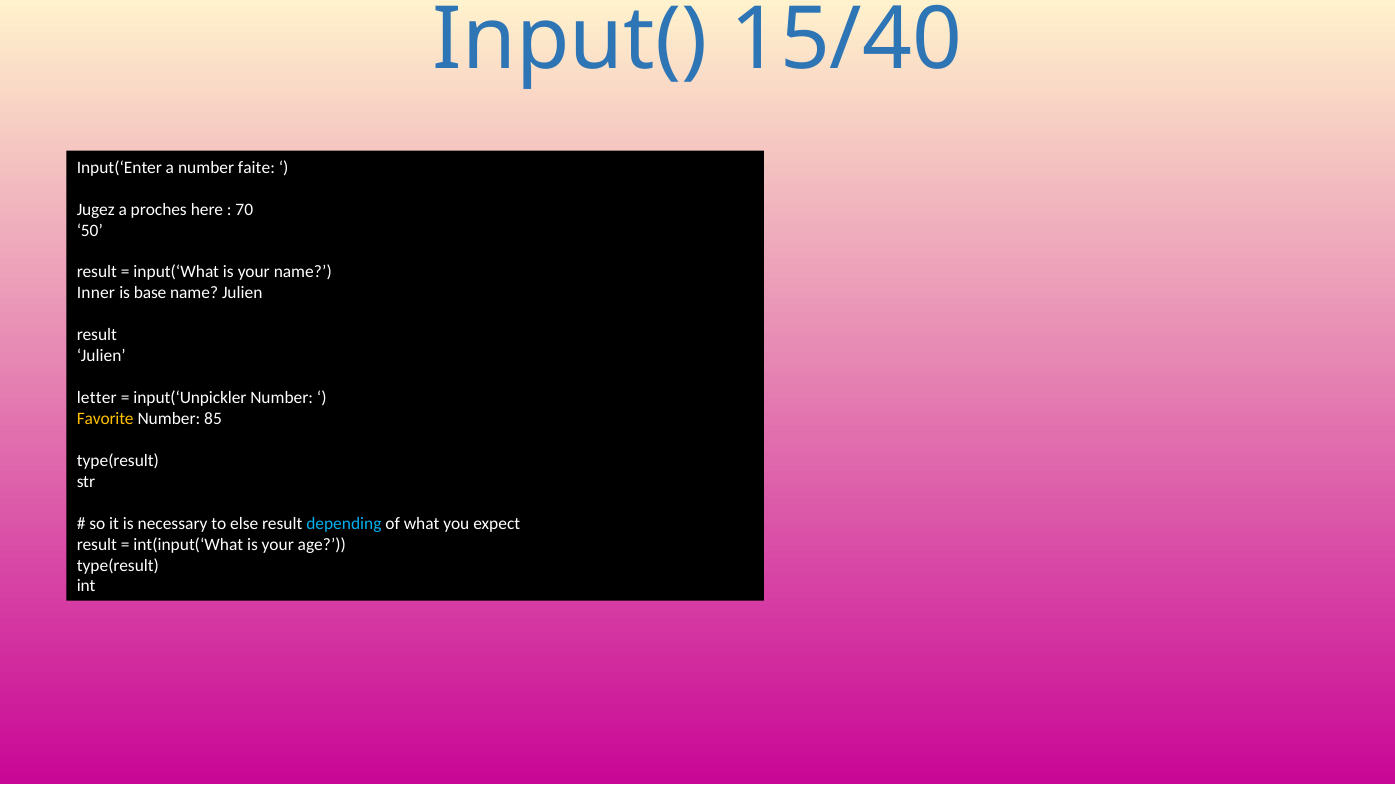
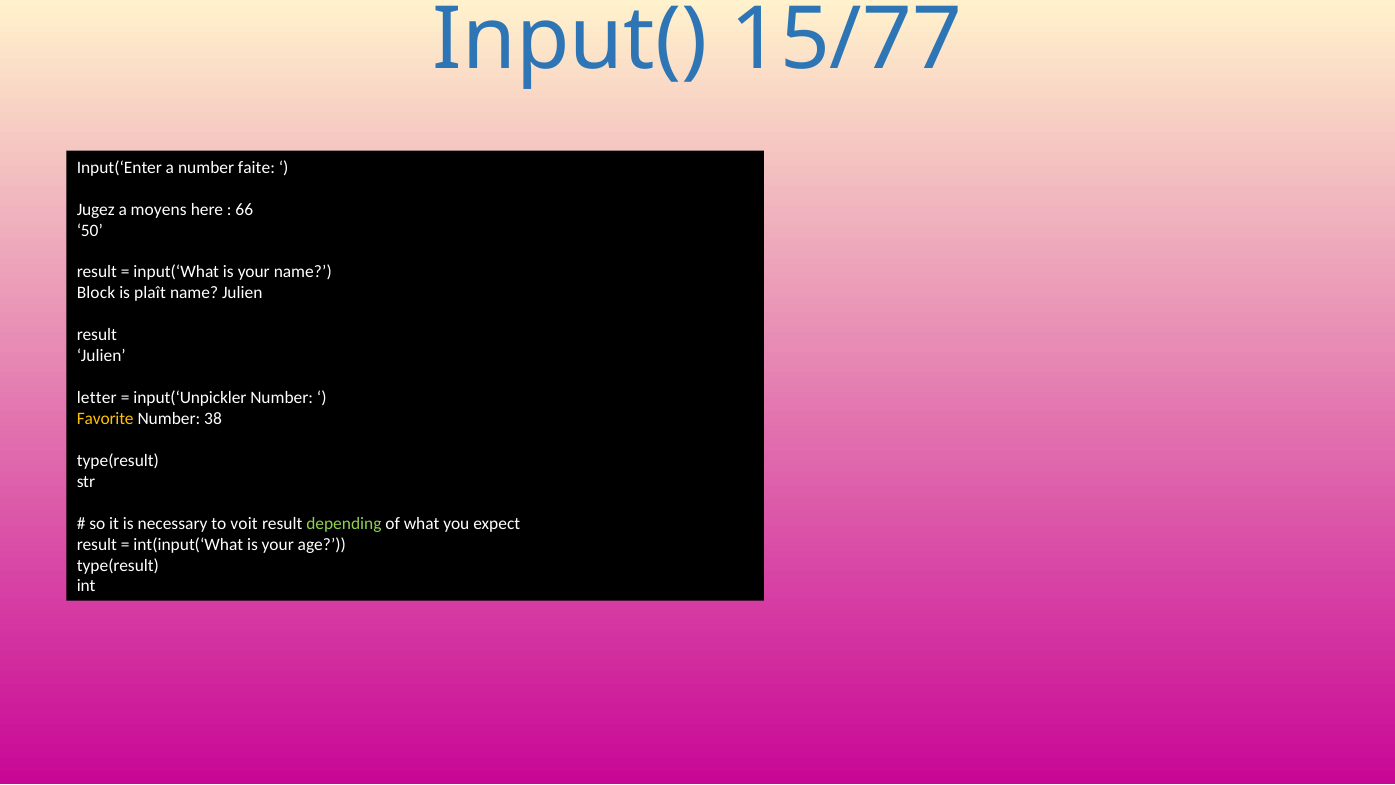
15/40: 15/40 -> 15/77 (846, 40)
proches: proches -> moyens (159, 209)
70: 70 -> 66 (244, 209)
Inner: Inner -> Block (96, 293)
base: base -> plaît (150, 293)
85: 85 -> 38 (213, 419)
else: else -> voit (244, 523)
depending colour: light blue -> light green (344, 523)
